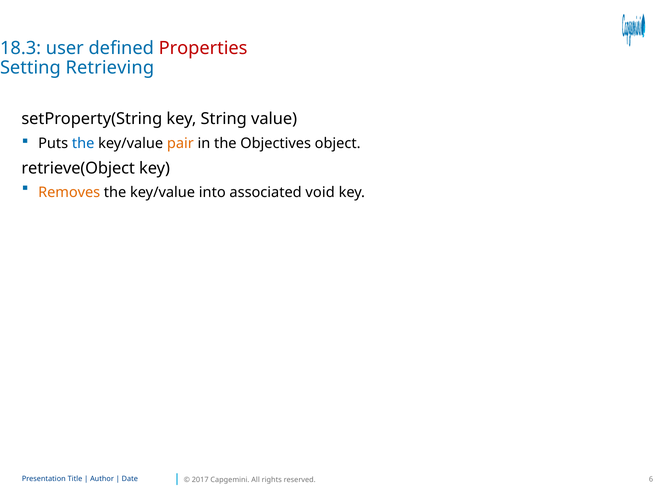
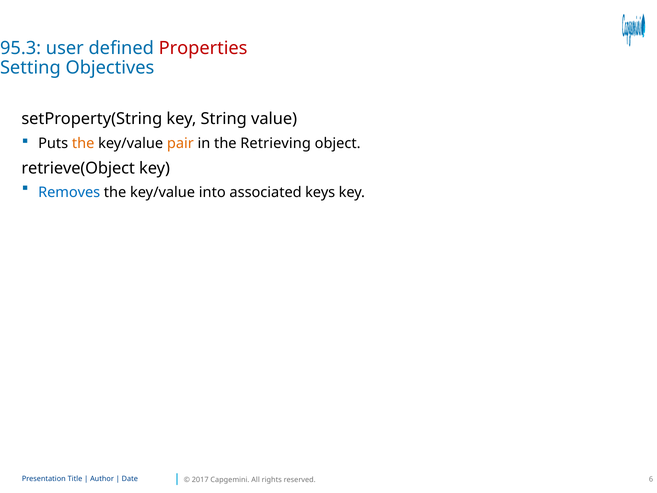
18.3: 18.3 -> 95.3 (21, 48)
Retrieving: Retrieving -> Objectives (110, 68)
the colour: blue -> orange (83, 144)
Objectives: Objectives -> Retrieving (276, 144)
Removes colour: orange -> blue (69, 192)
void: void -> keys (320, 192)
